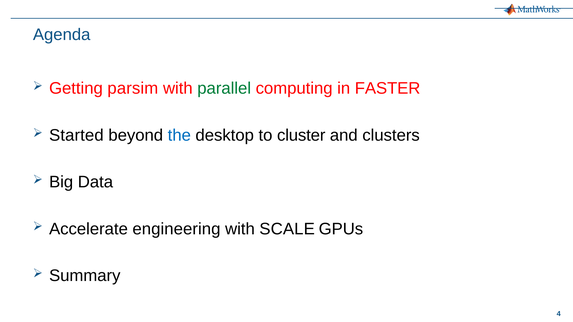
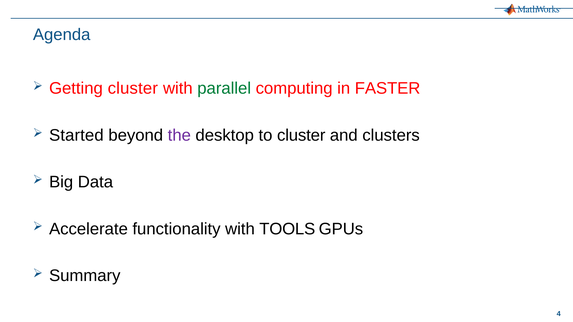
Getting parsim: parsim -> cluster (133, 89)
the colour: blue -> purple (179, 135)
engineering: engineering -> functionality (177, 229)
SCALE: SCALE -> TOOLS (287, 229)
